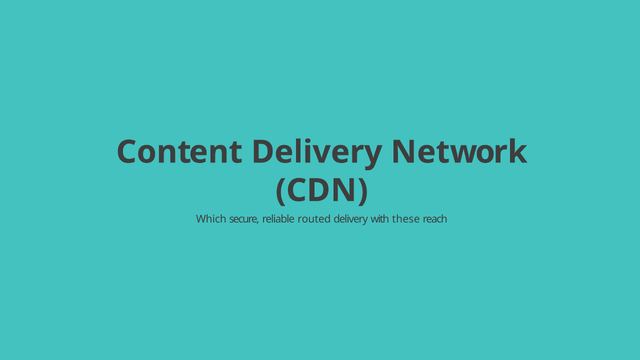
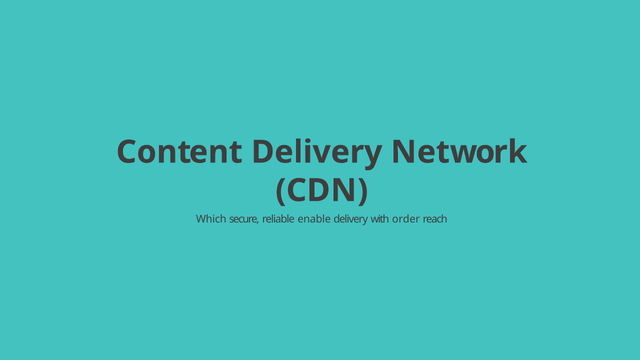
routed: routed -> enable (314, 219)
these: these -> order (406, 219)
